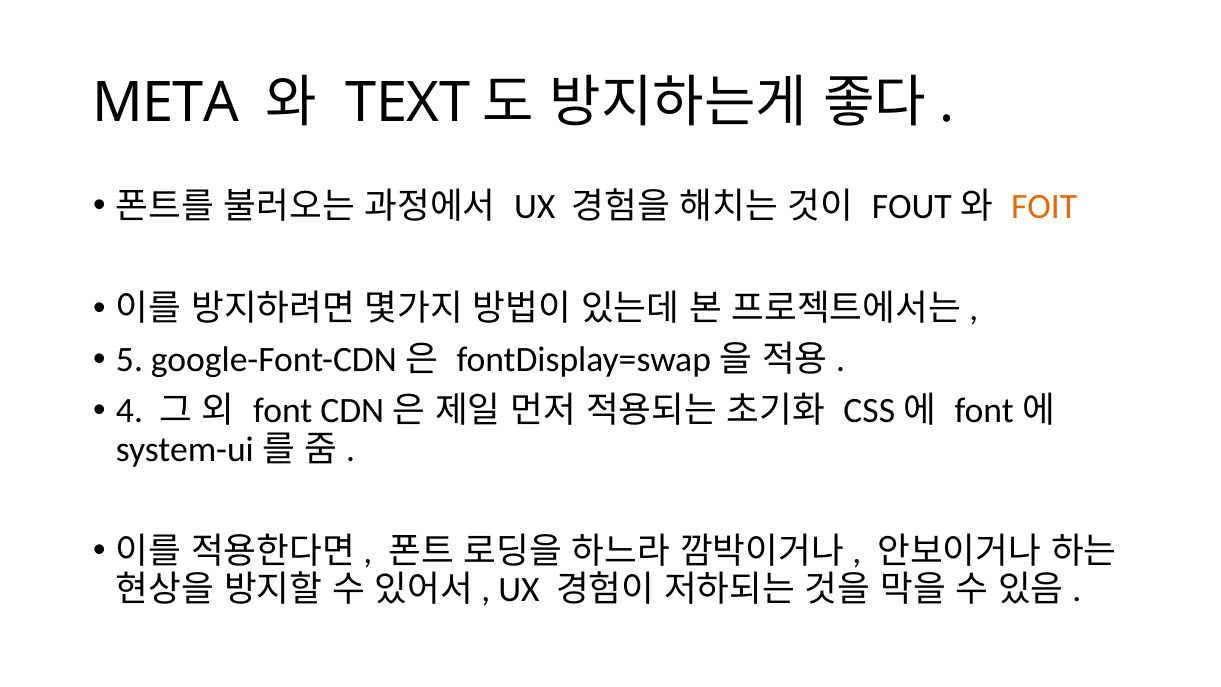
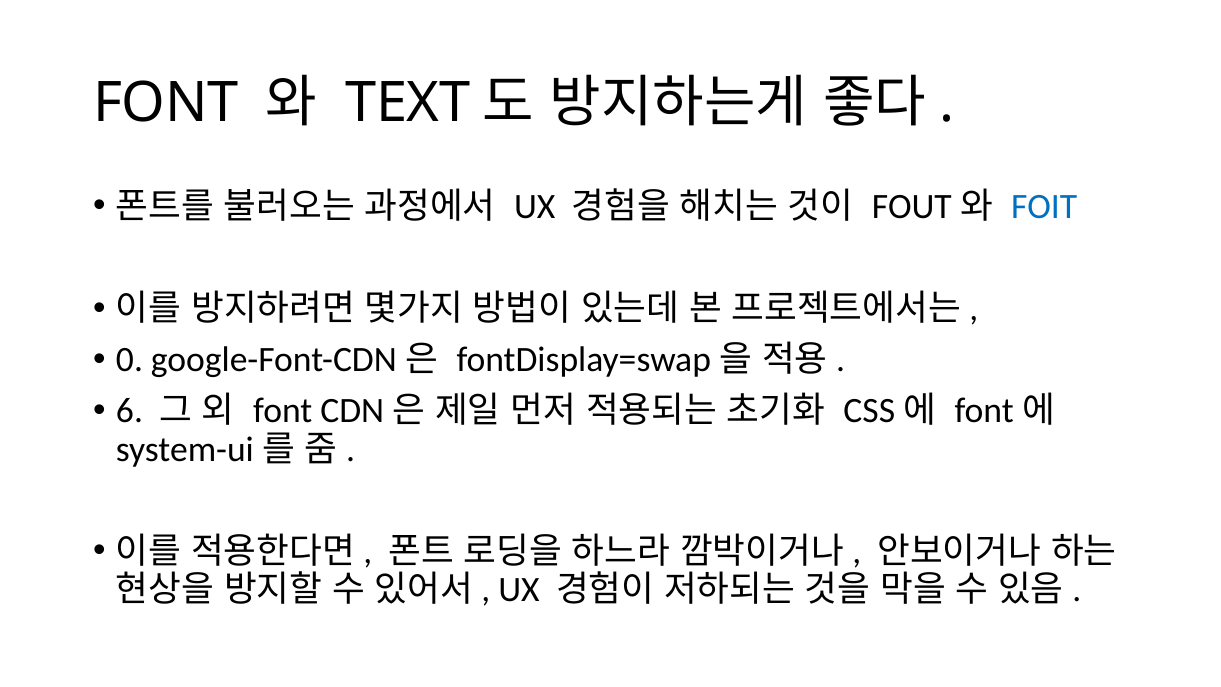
META: META -> FONT (166, 103)
FOIT colour: orange -> blue (1044, 206)
5: 5 -> 0 (129, 360)
4: 4 -> 6 (129, 411)
